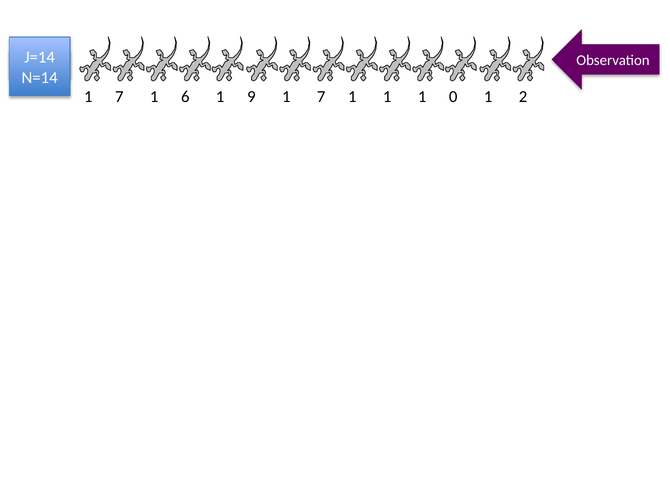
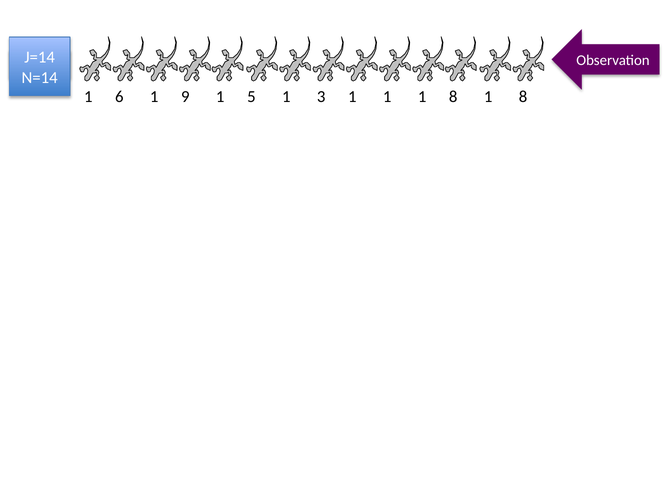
7: 7 -> 6 (119, 97)
6: 6 -> 9 (185, 97)
9: 9 -> 5 (251, 97)
7: 7 -> 3 (321, 97)
1 1 0: 0 -> 8 (453, 97)
2: 2 -> 8 (523, 97)
